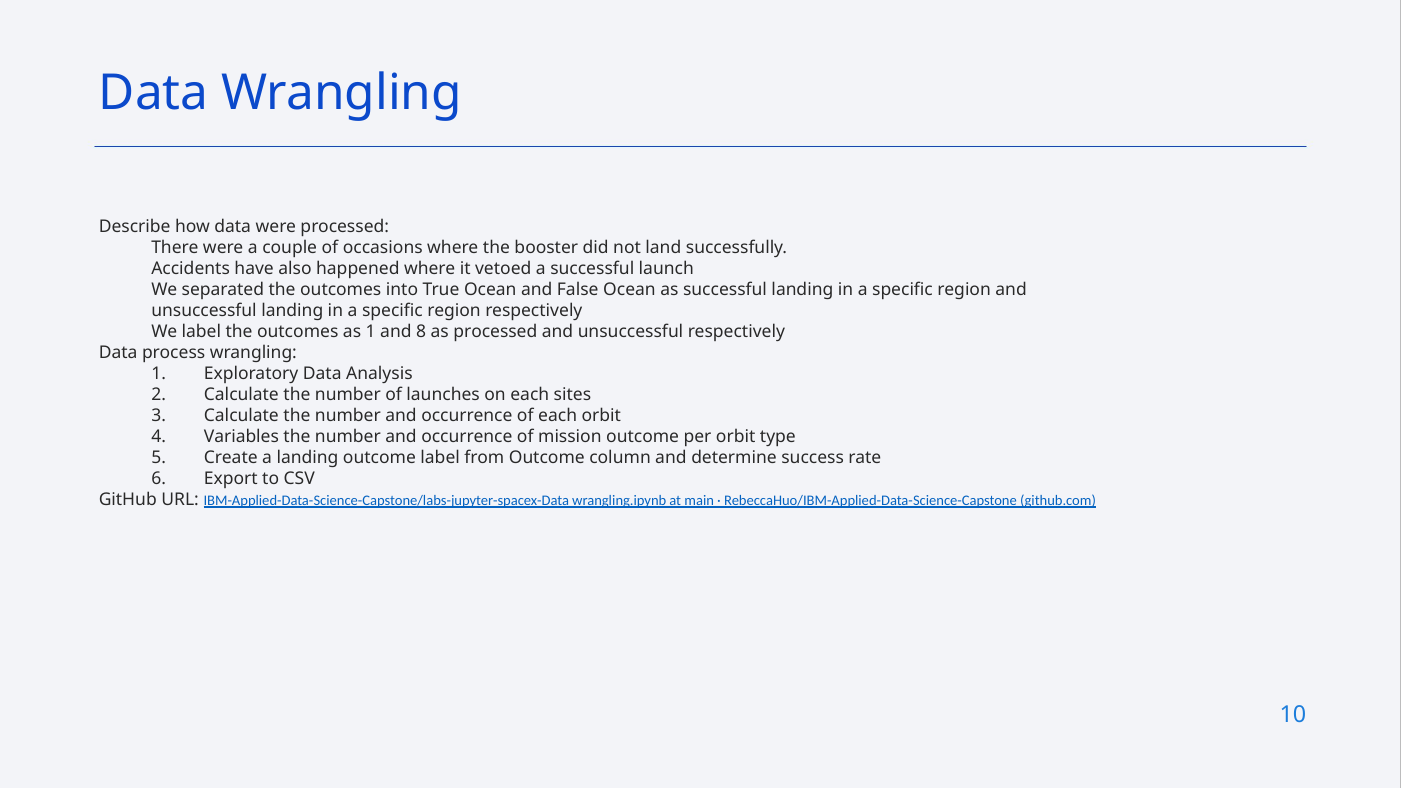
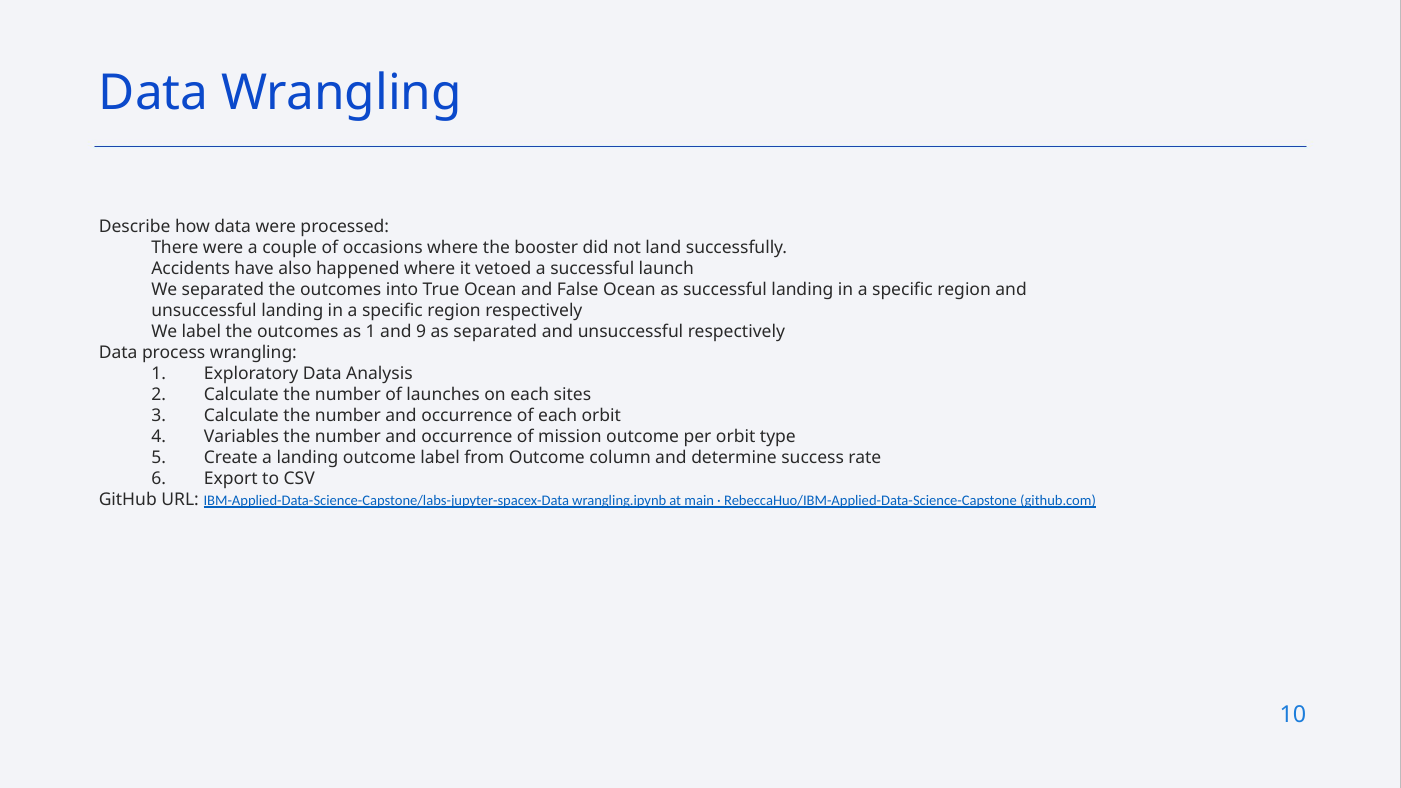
8: 8 -> 9 (421, 332)
as processed: processed -> separated (495, 332)
